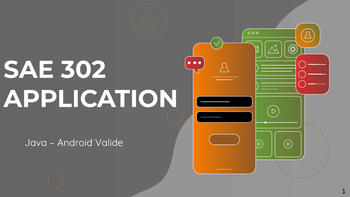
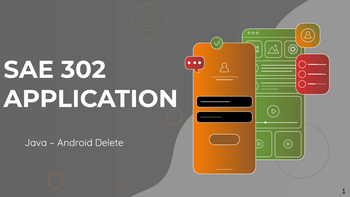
Valide: Valide -> Delete (109, 143)
